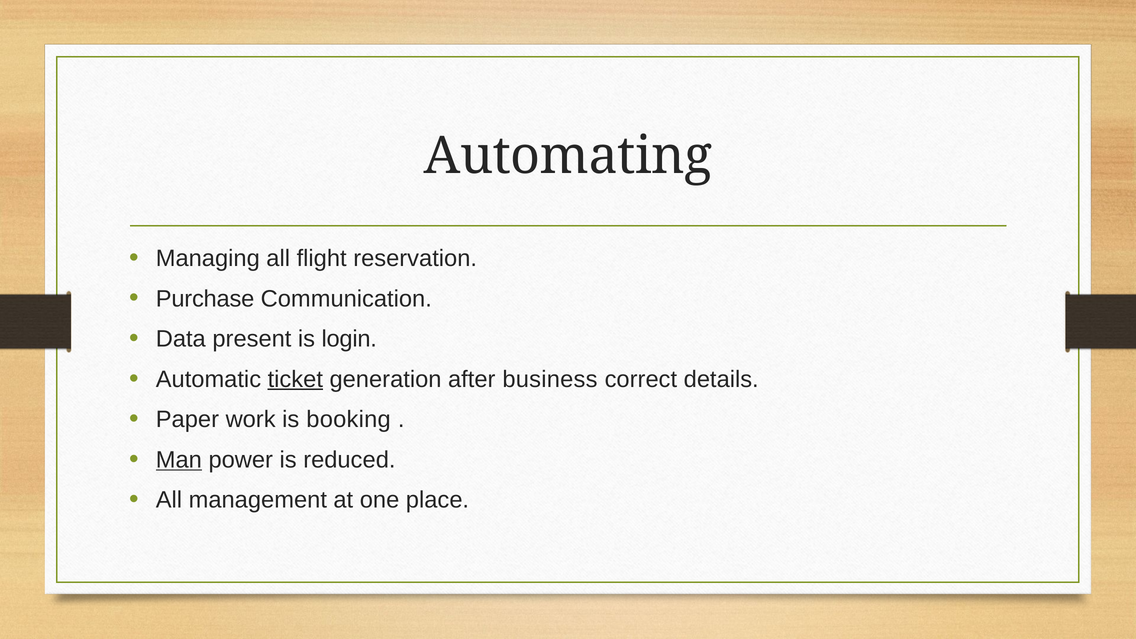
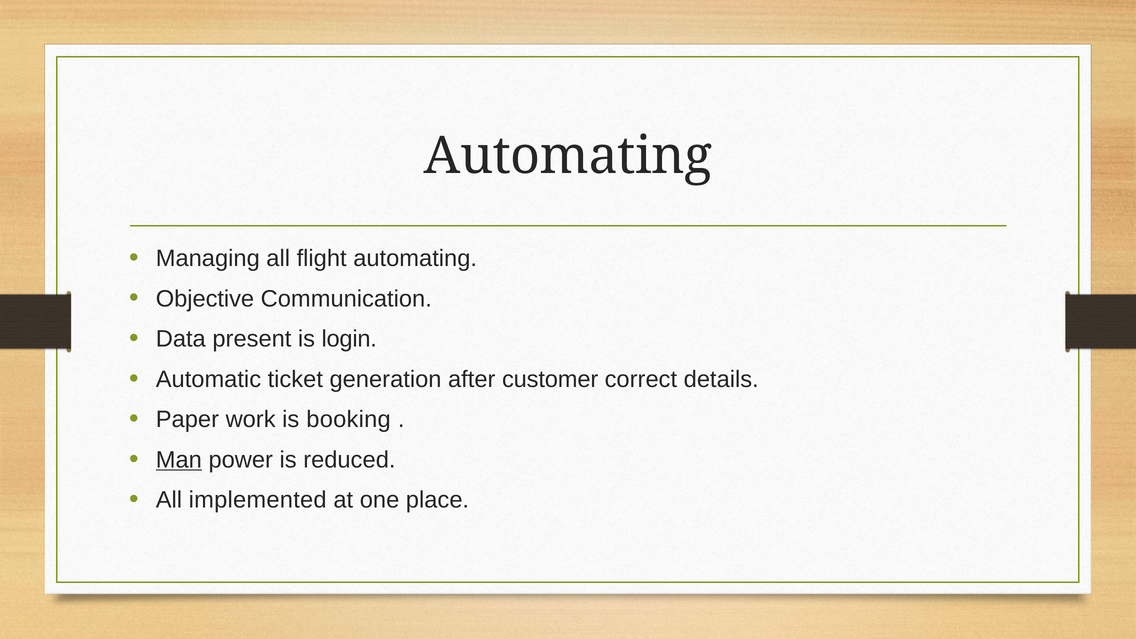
flight reservation: reservation -> automating (415, 258)
Purchase: Purchase -> Objective (205, 299)
ticket underline: present -> none (295, 379)
business: business -> customer (550, 379)
management: management -> implemented (258, 500)
